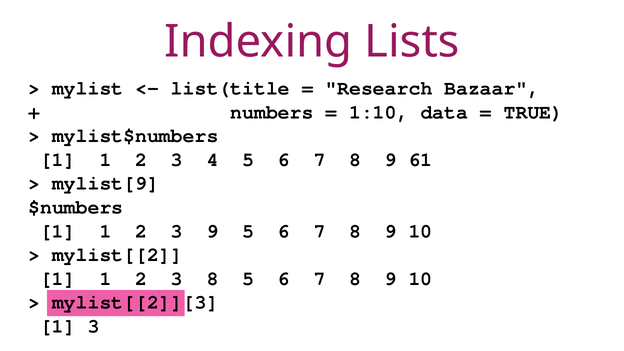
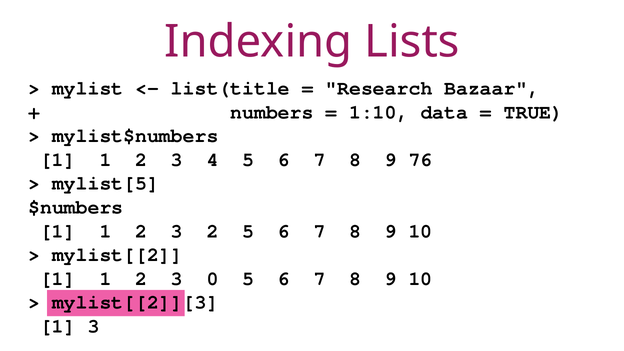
61: 61 -> 76 (420, 160)
mylist[9: mylist[9 -> mylist[5 (106, 183)
3 9: 9 -> 2 (212, 231)
3 8: 8 -> 0 (212, 279)
